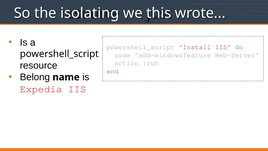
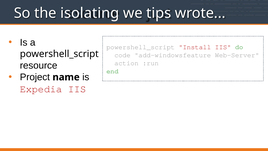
this: this -> tips (159, 13)
Belong: Belong -> Project (35, 77)
